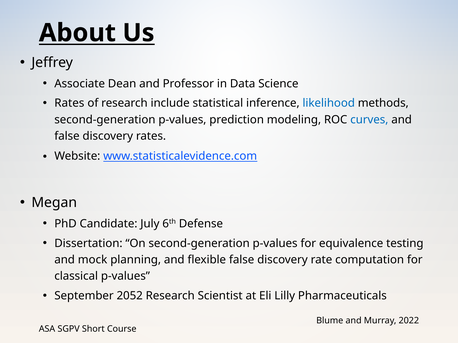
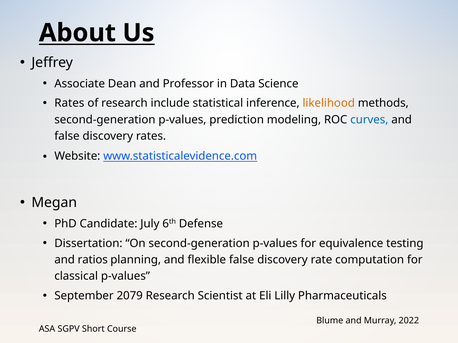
likelihood colour: blue -> orange (329, 103)
mock: mock -> ratios (93, 260)
2052: 2052 -> 2079 (130, 296)
